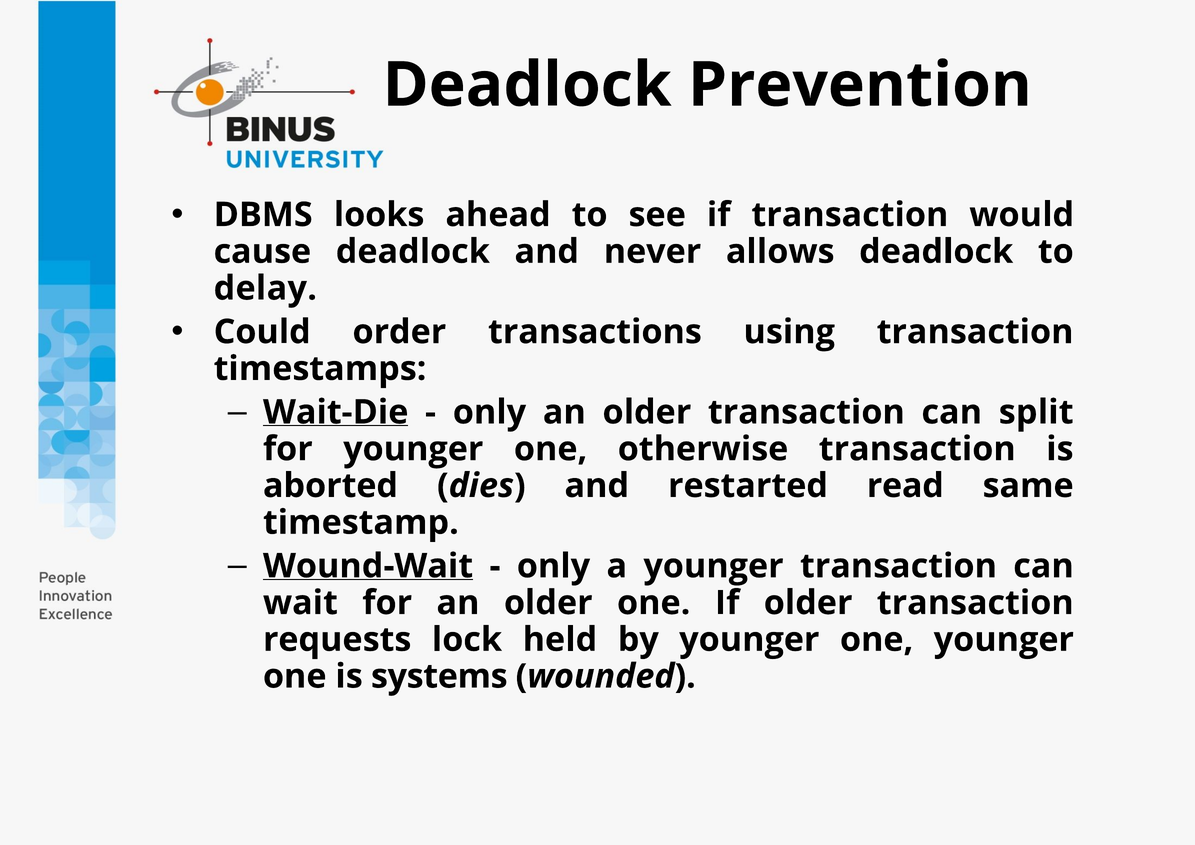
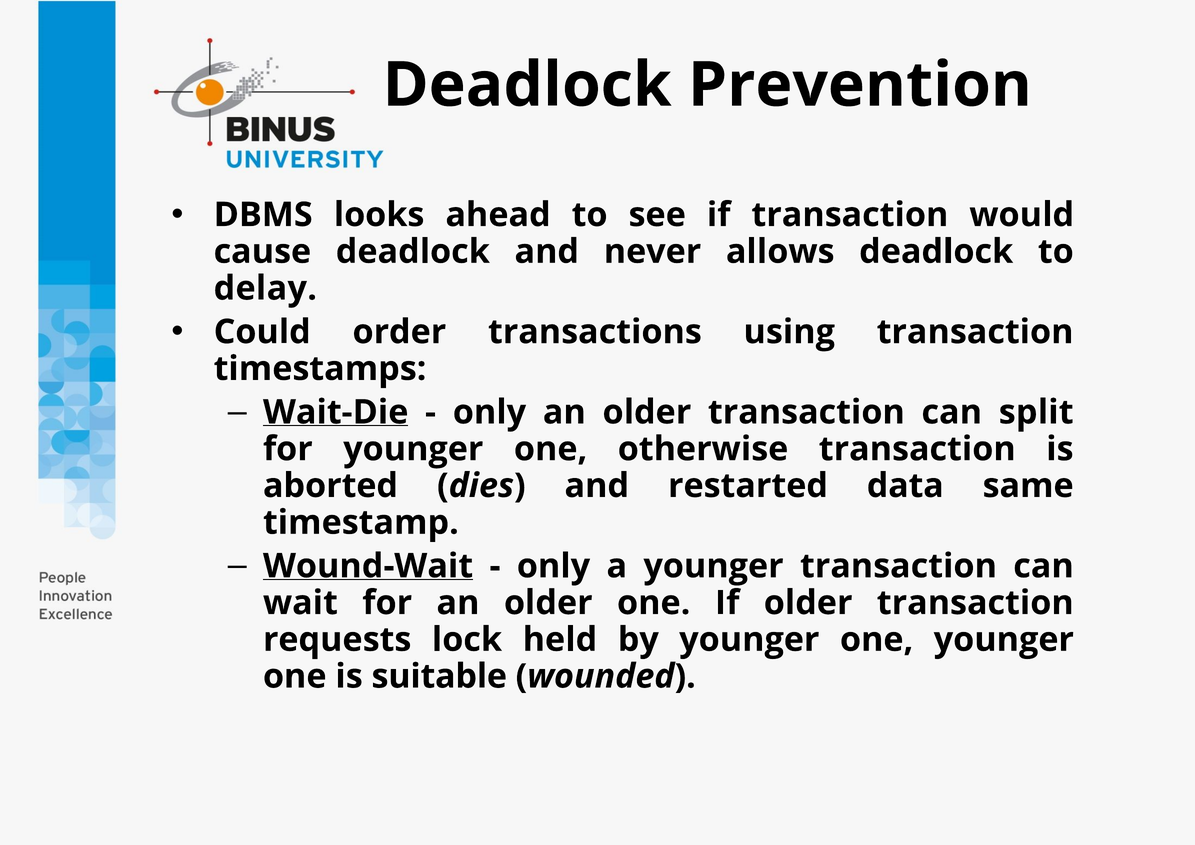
read: read -> data (905, 486)
systems: systems -> suitable (439, 677)
